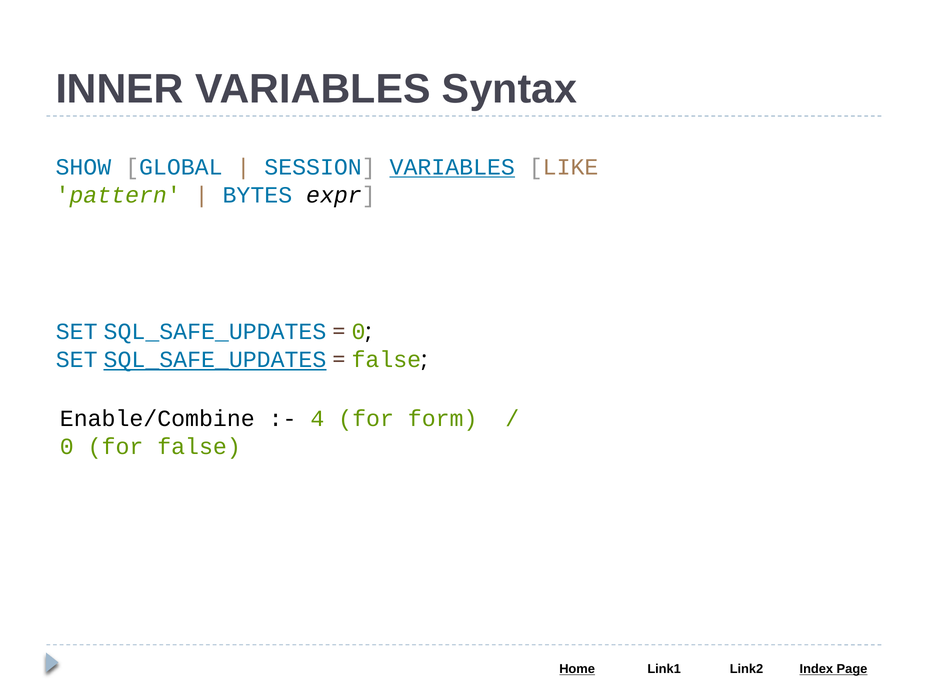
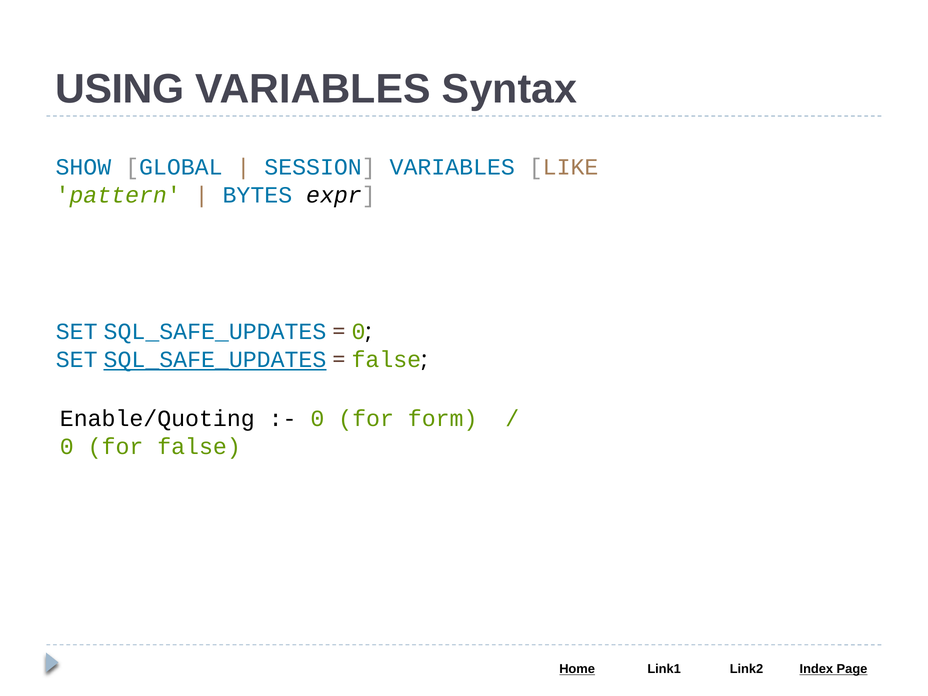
INNER: INNER -> USING (120, 89)
VARIABLES underline: present -> none (452, 167)
Enable/Combine: Enable/Combine -> Enable/Quoting (157, 419)
4: 4 -> 0 (317, 419)
